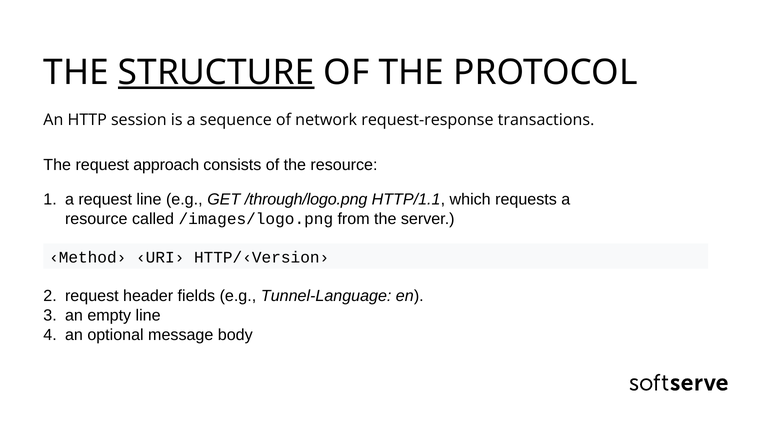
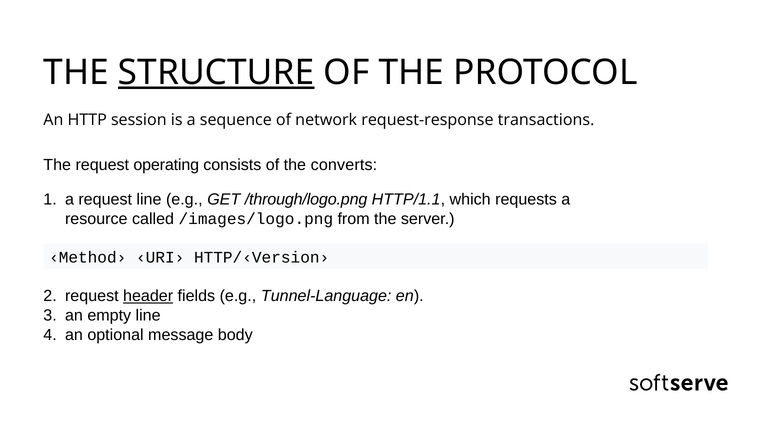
approach: approach -> operating (166, 165)
the resource: resource -> converts (344, 165)
header underline: none -> present (148, 296)
